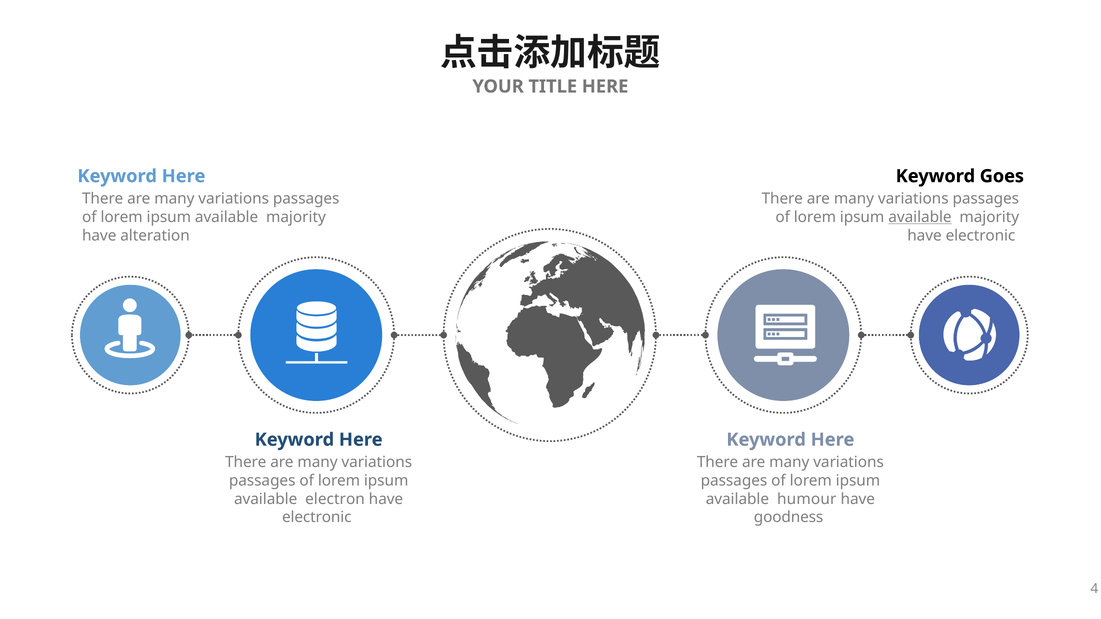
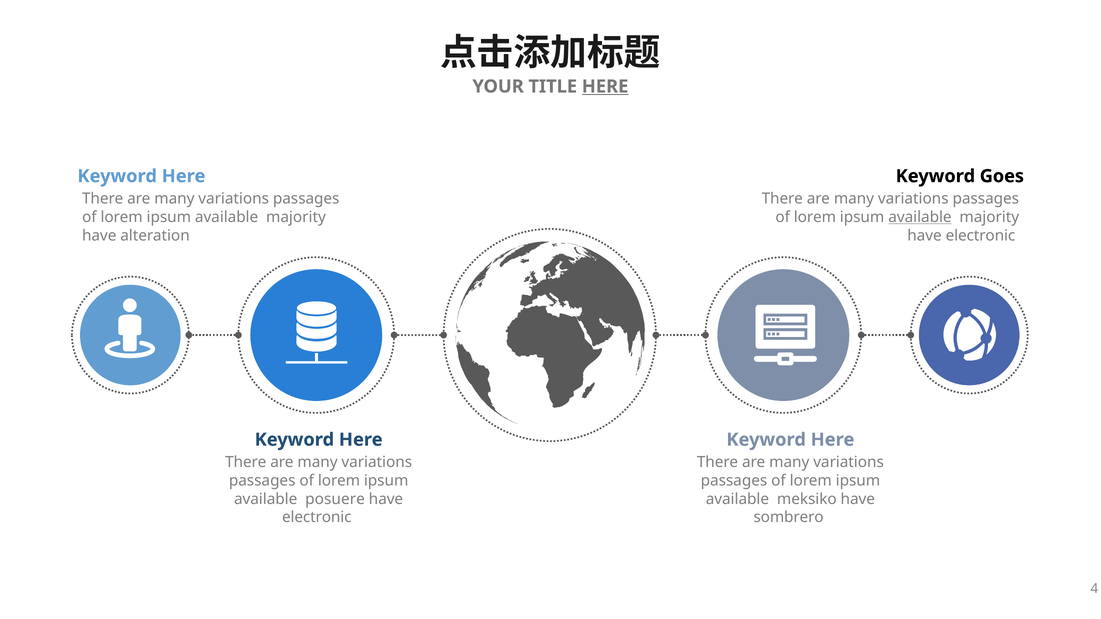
HERE underline: none -> present (605, 87)
electron: electron -> posuere (335, 499)
humour: humour -> meksiko (807, 499)
goodness: goodness -> sombrero (789, 518)
